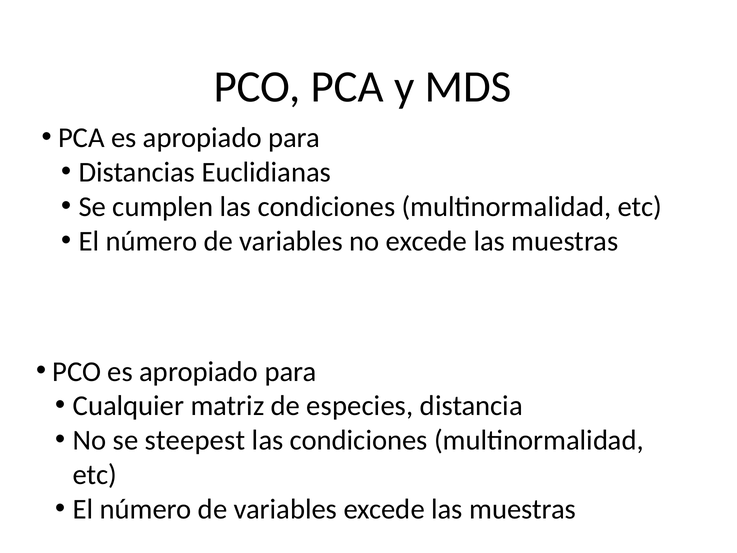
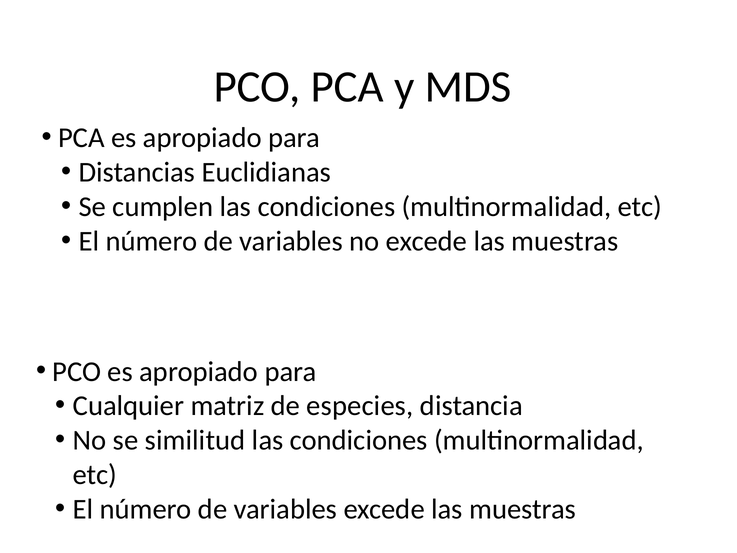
steepest: steepest -> similitud (195, 440)
